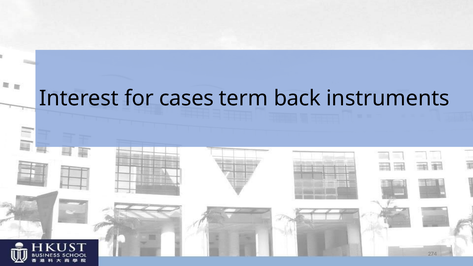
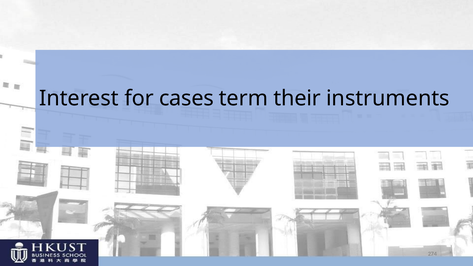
back: back -> their (297, 98)
